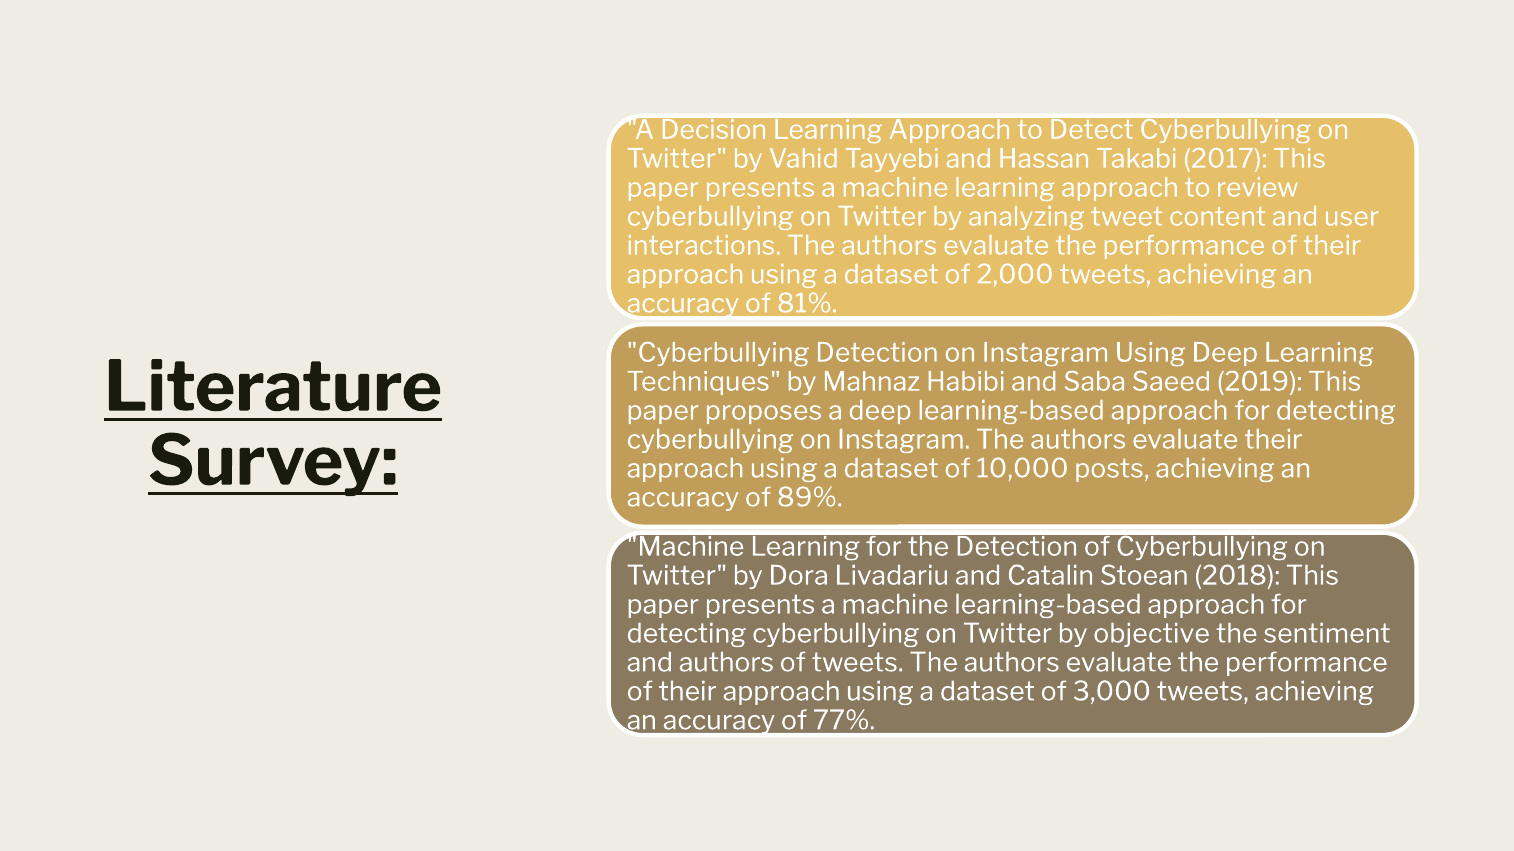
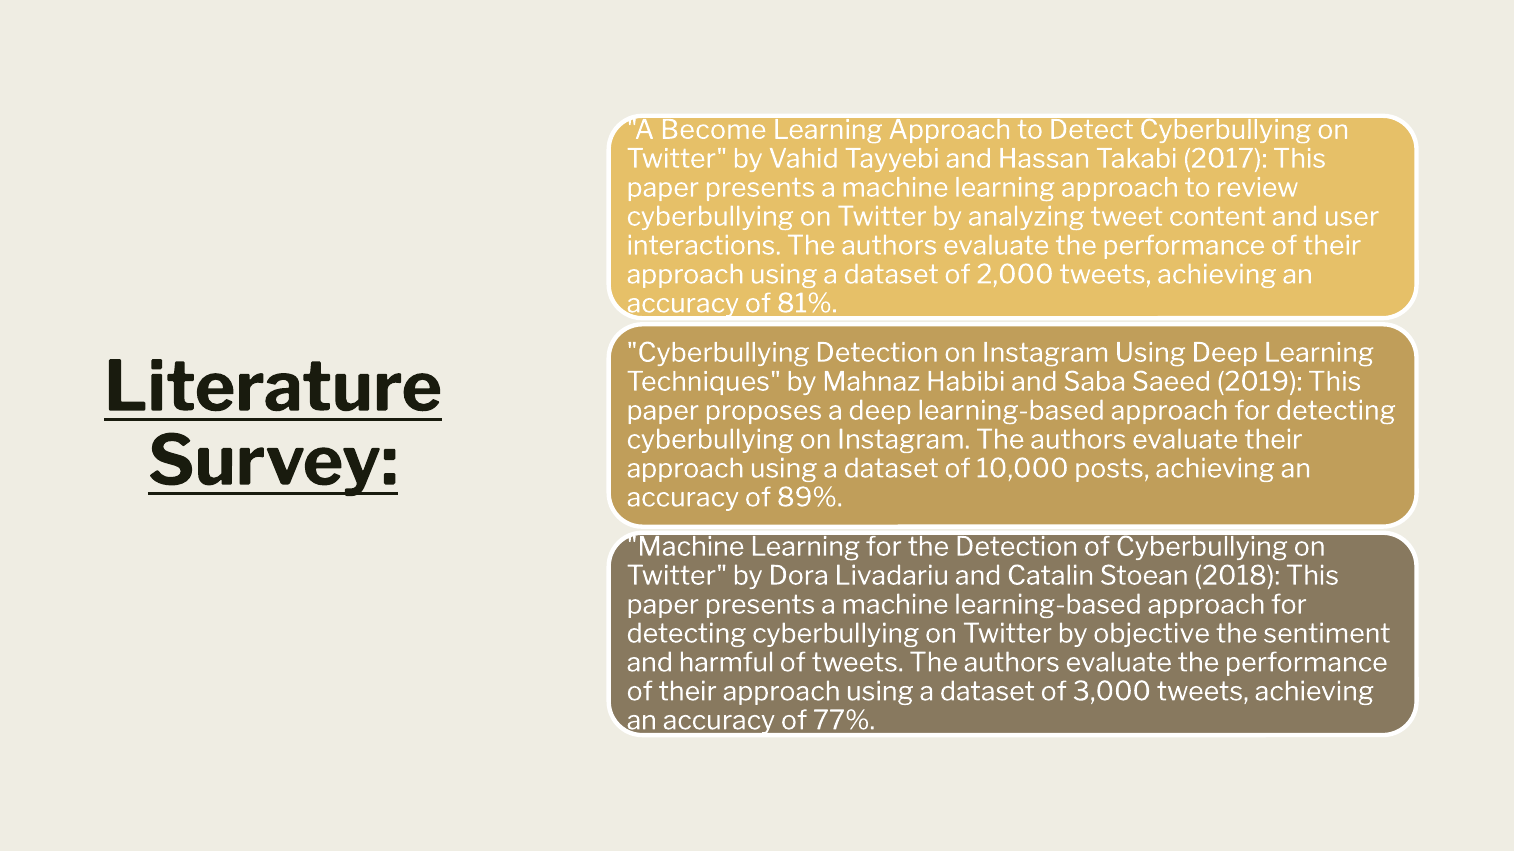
Decision: Decision -> Become (713, 130)
and authors: authors -> harmful (726, 663)
